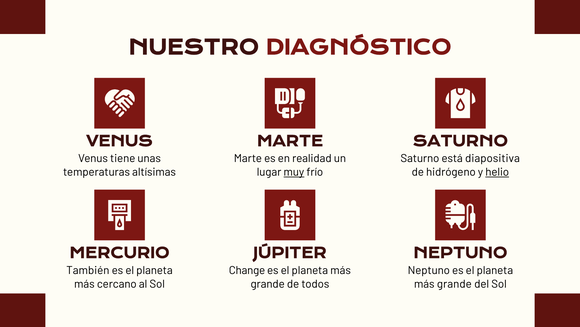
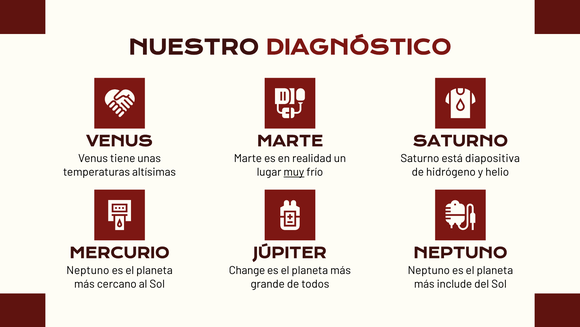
helio underline: present -> none (497, 172)
También: También -> Neptuno (88, 270)
grande: grande -> include (454, 283)
